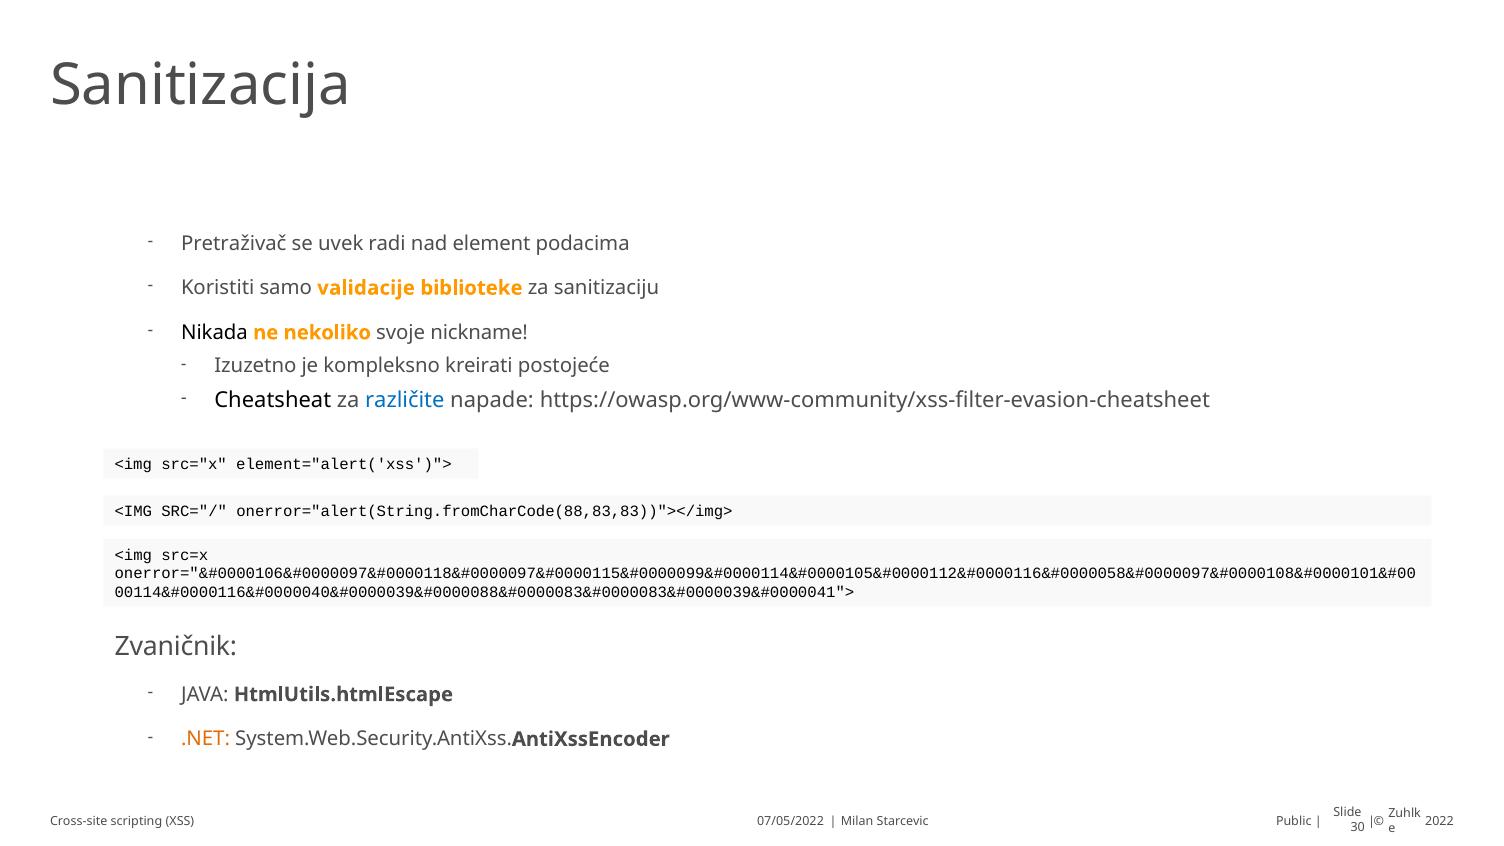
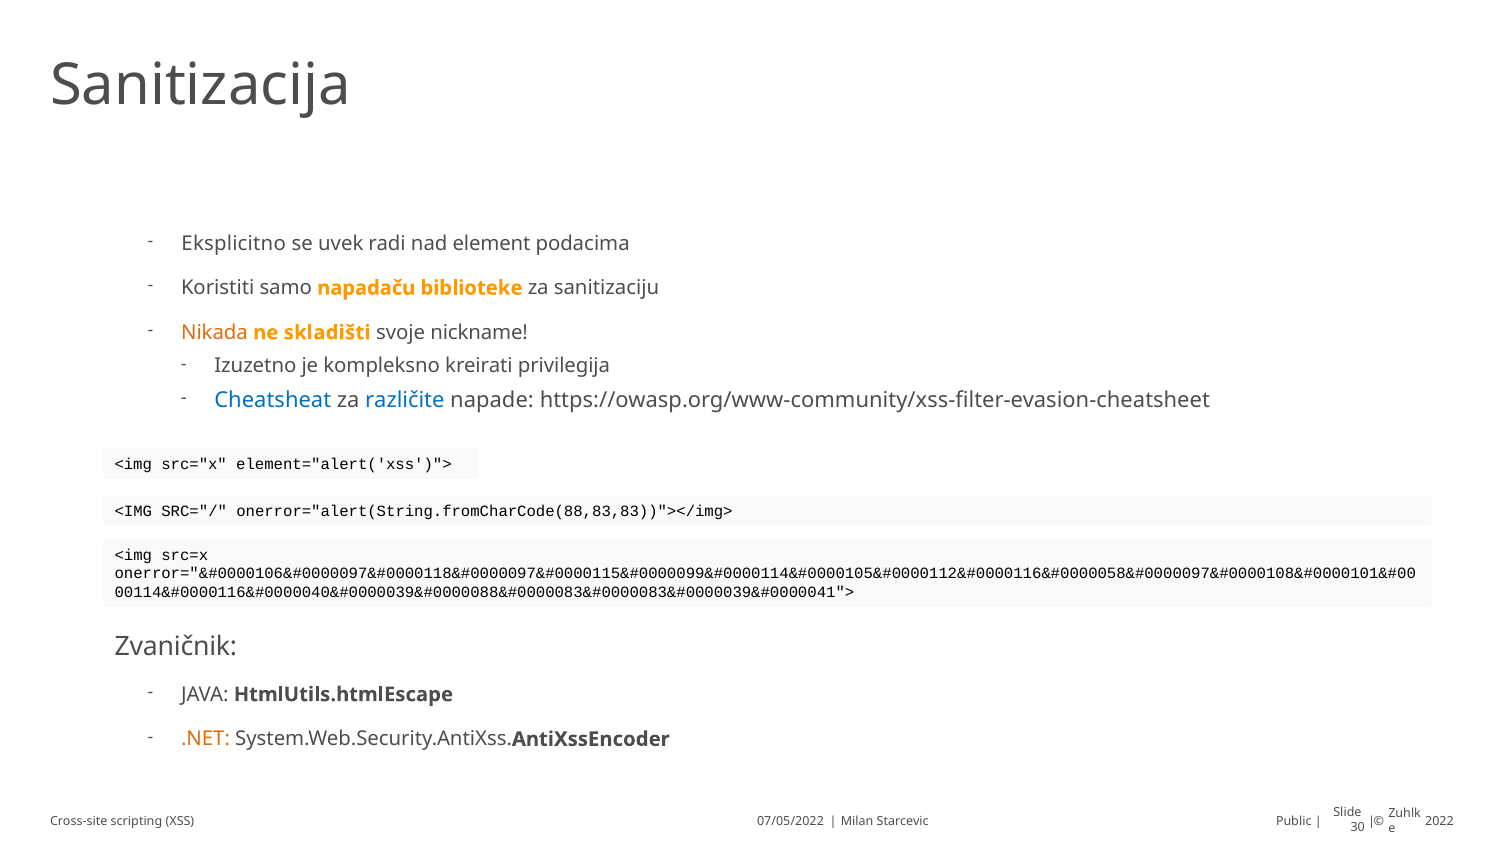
Pretraživač: Pretraživač -> Eksplicitno (234, 243)
validacije: validacije -> napadaču (366, 288)
Nikada colour: black -> orange (214, 333)
nekoliko: nekoliko -> skladišti (327, 333)
postojeće: postojeće -> privilegija (564, 366)
Cheatsheat colour: black -> blue (273, 400)
